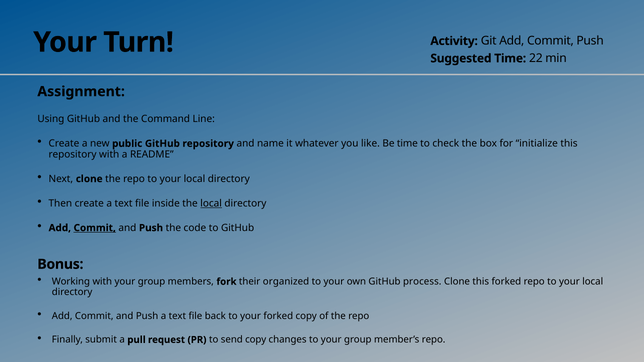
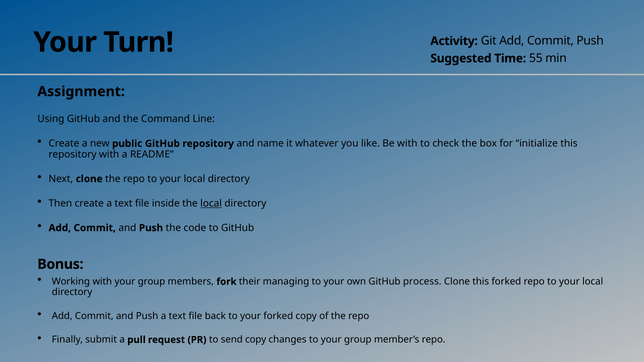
22: 22 -> 55 (536, 58)
Be time: time -> with (407, 144)
Commit underline: present -> none (95, 228)
organized: organized -> managing (286, 282)
